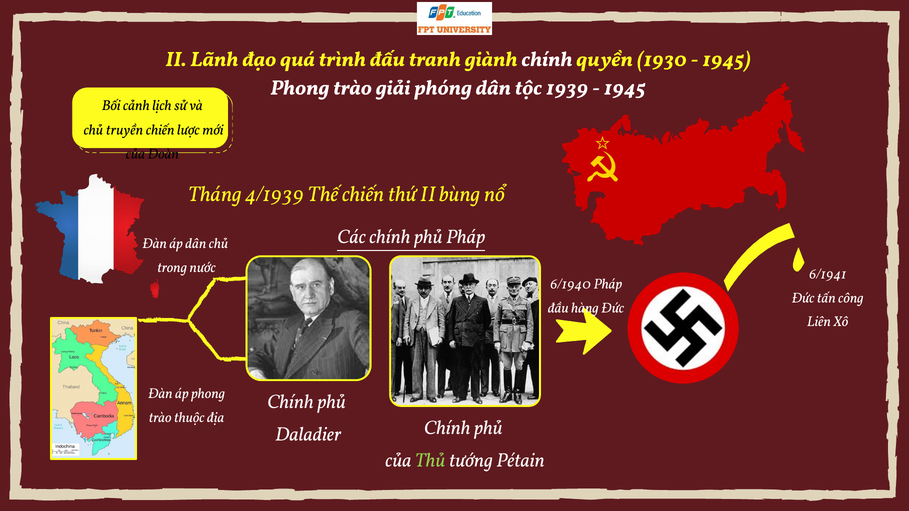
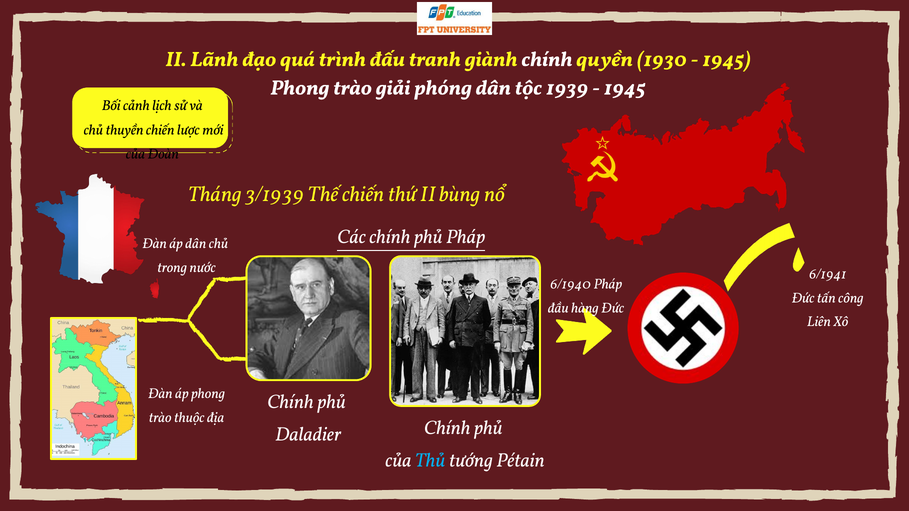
truyền: truyền -> thuyền (125, 130)
4/1939: 4/1939 -> 3/1939 (275, 194)
Thủ colour: light green -> light blue (430, 460)
